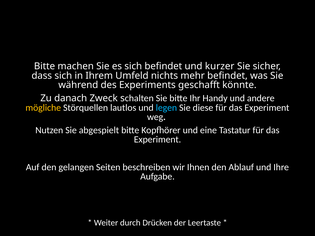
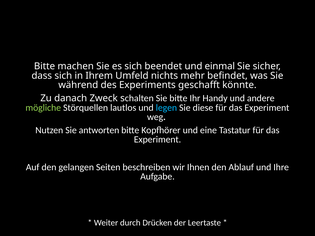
sich befindet: befindet -> beendet (163, 66)
kurzer: kurzer -> einmal (220, 66)
mögliche colour: yellow -> light green (43, 108)
abgespielt: abgespielt -> antworten (99, 130)
